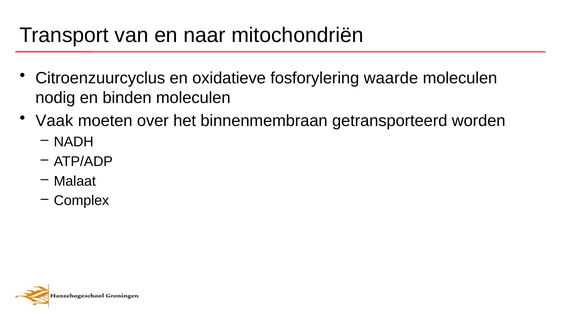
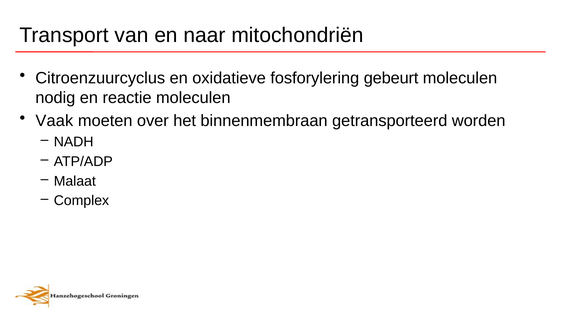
waarde: waarde -> gebeurt (391, 78)
binden: binden -> reactie (127, 98)
